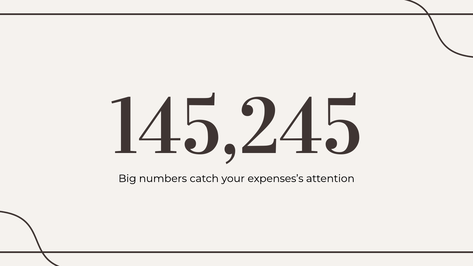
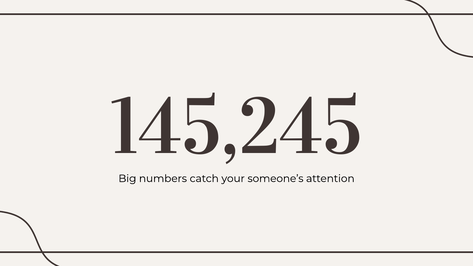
expenses’s: expenses’s -> someone’s (276, 179)
